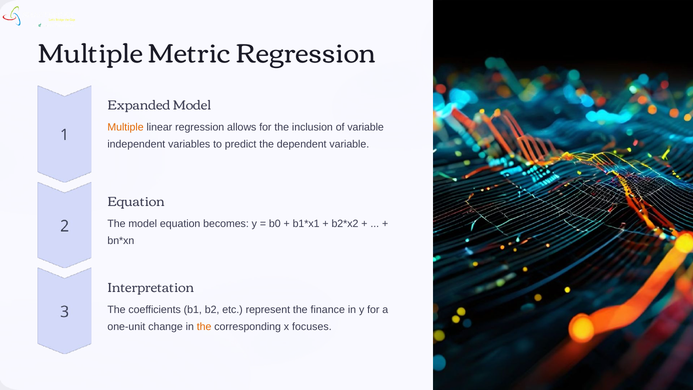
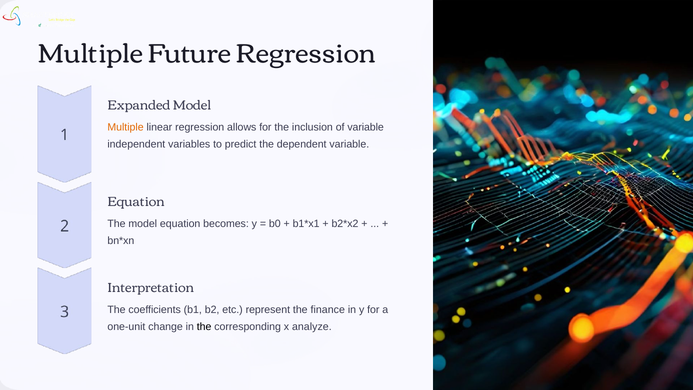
Metric: Metric -> Future (189, 54)
the colour: orange -> black (204, 327)
focuses: focuses -> analyze (312, 327)
